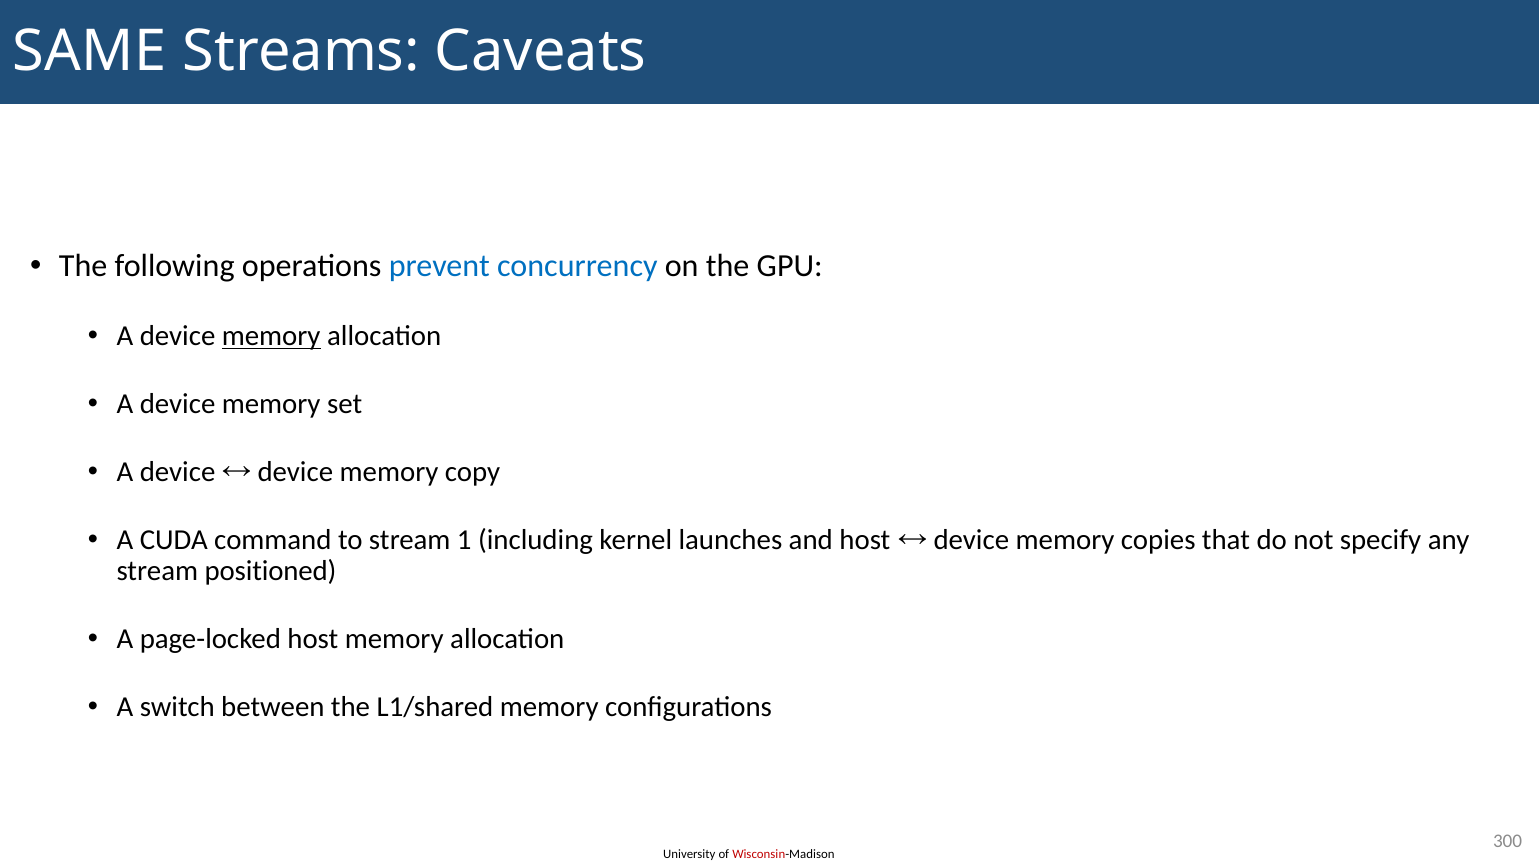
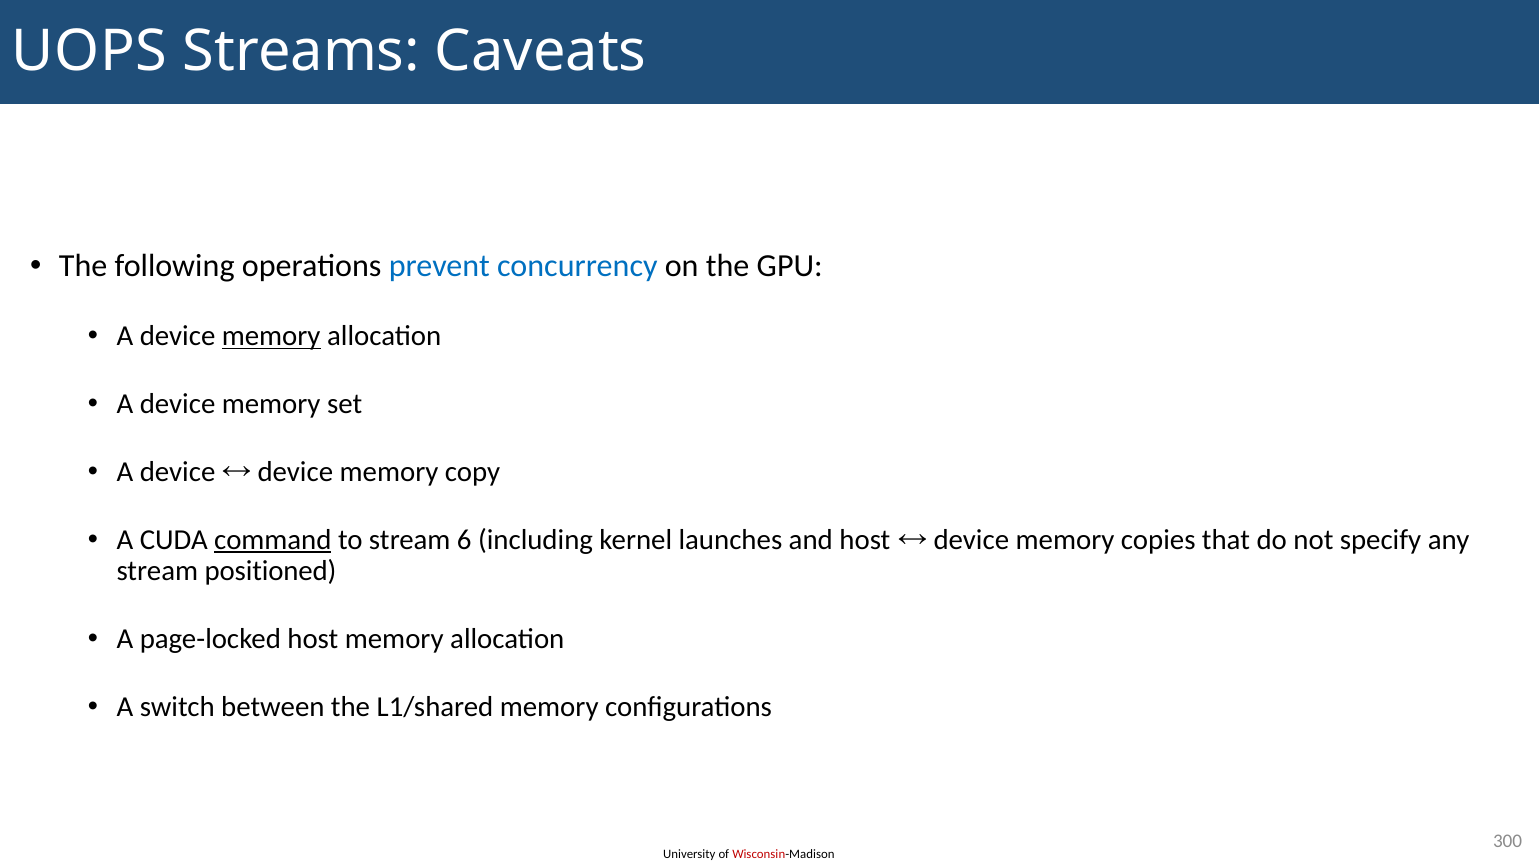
SAME: SAME -> UOPS (89, 52)
command underline: none -> present (273, 540)
1: 1 -> 6 (464, 540)
